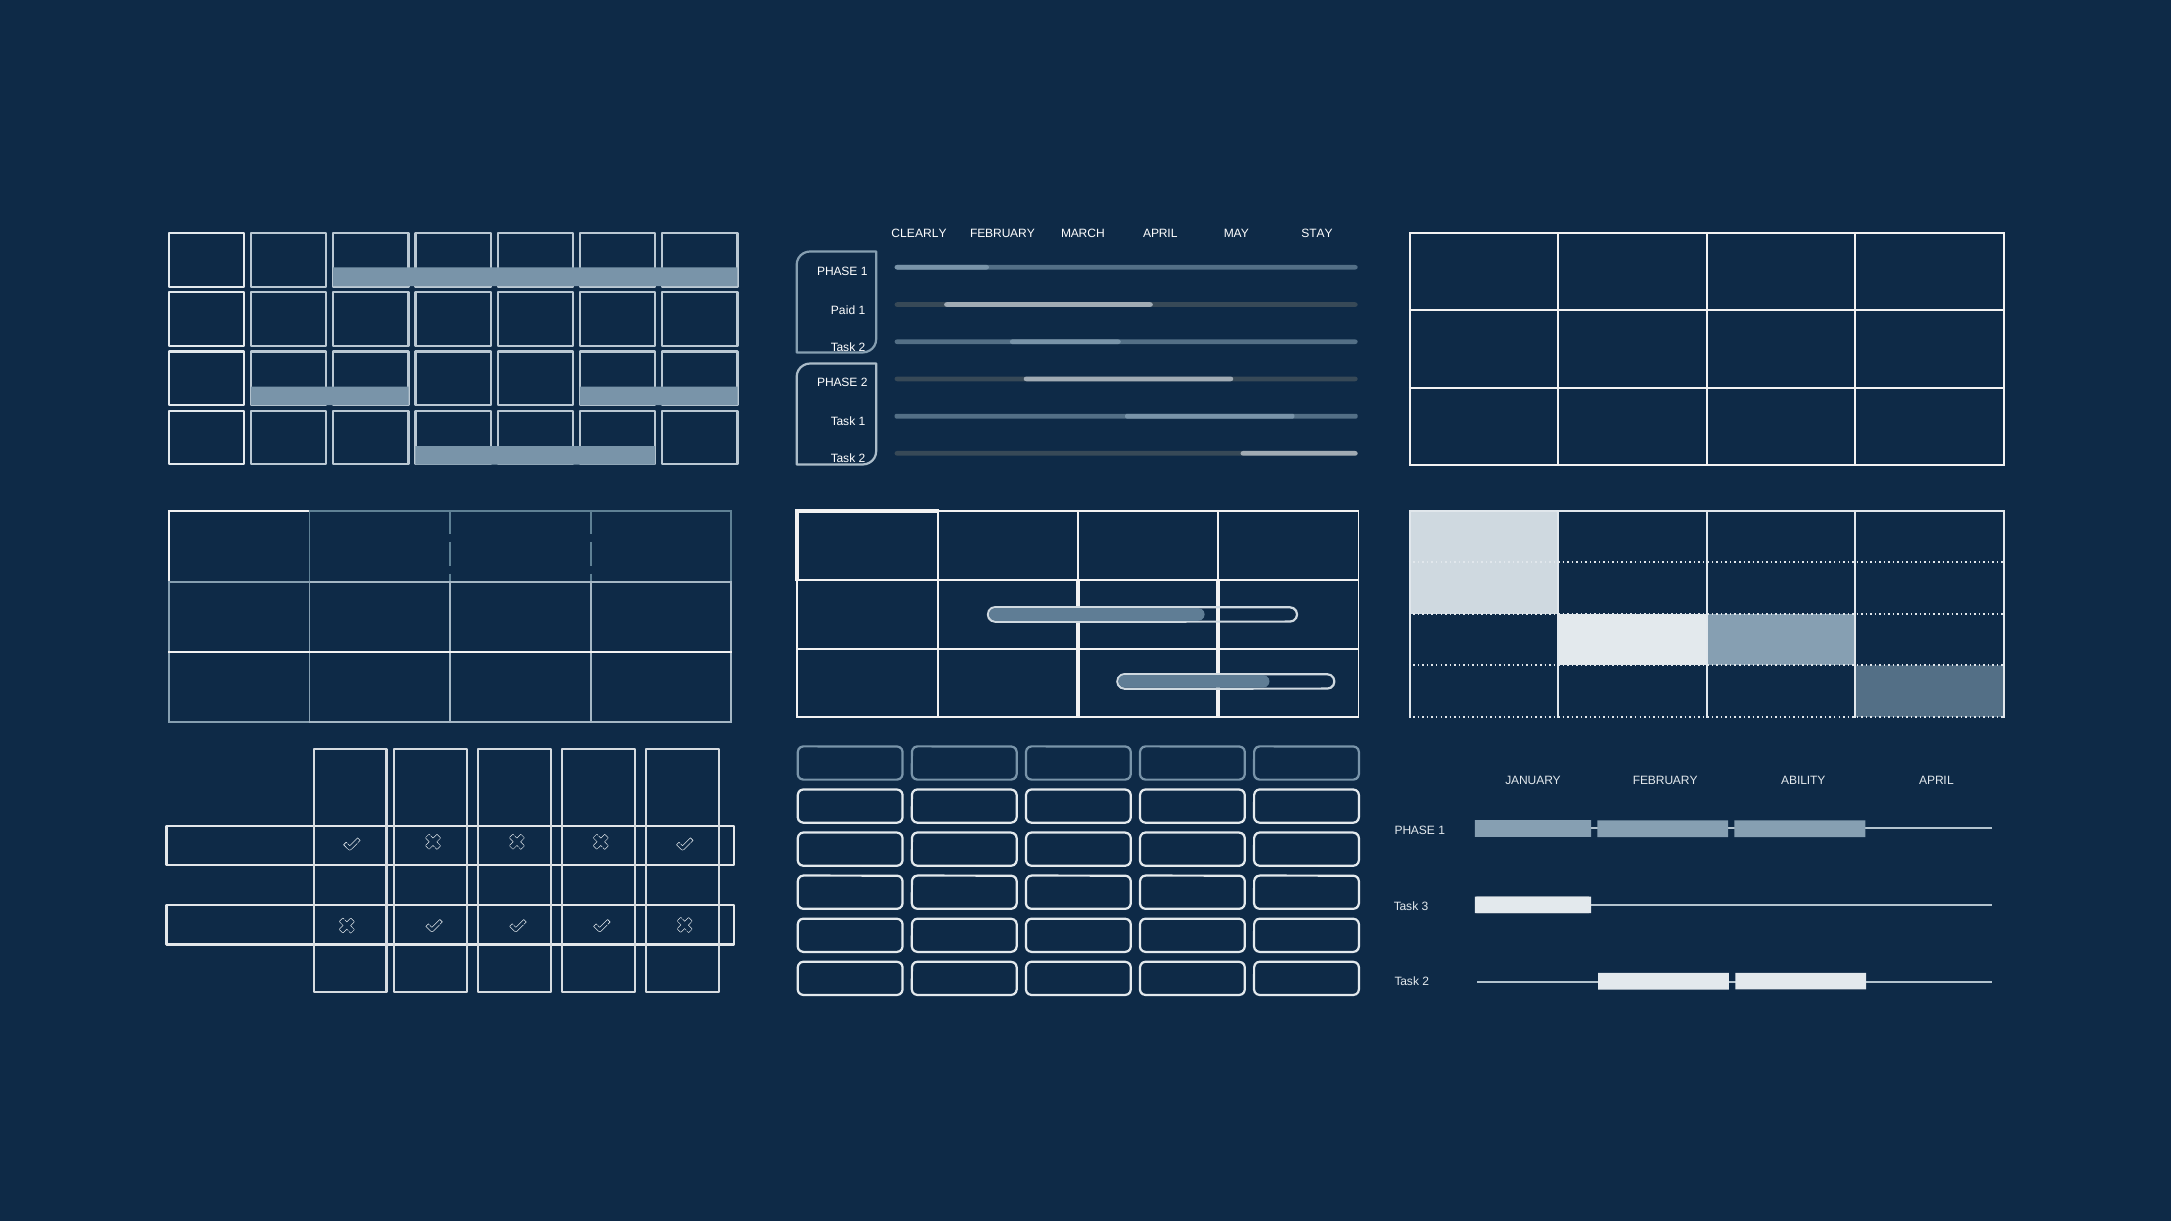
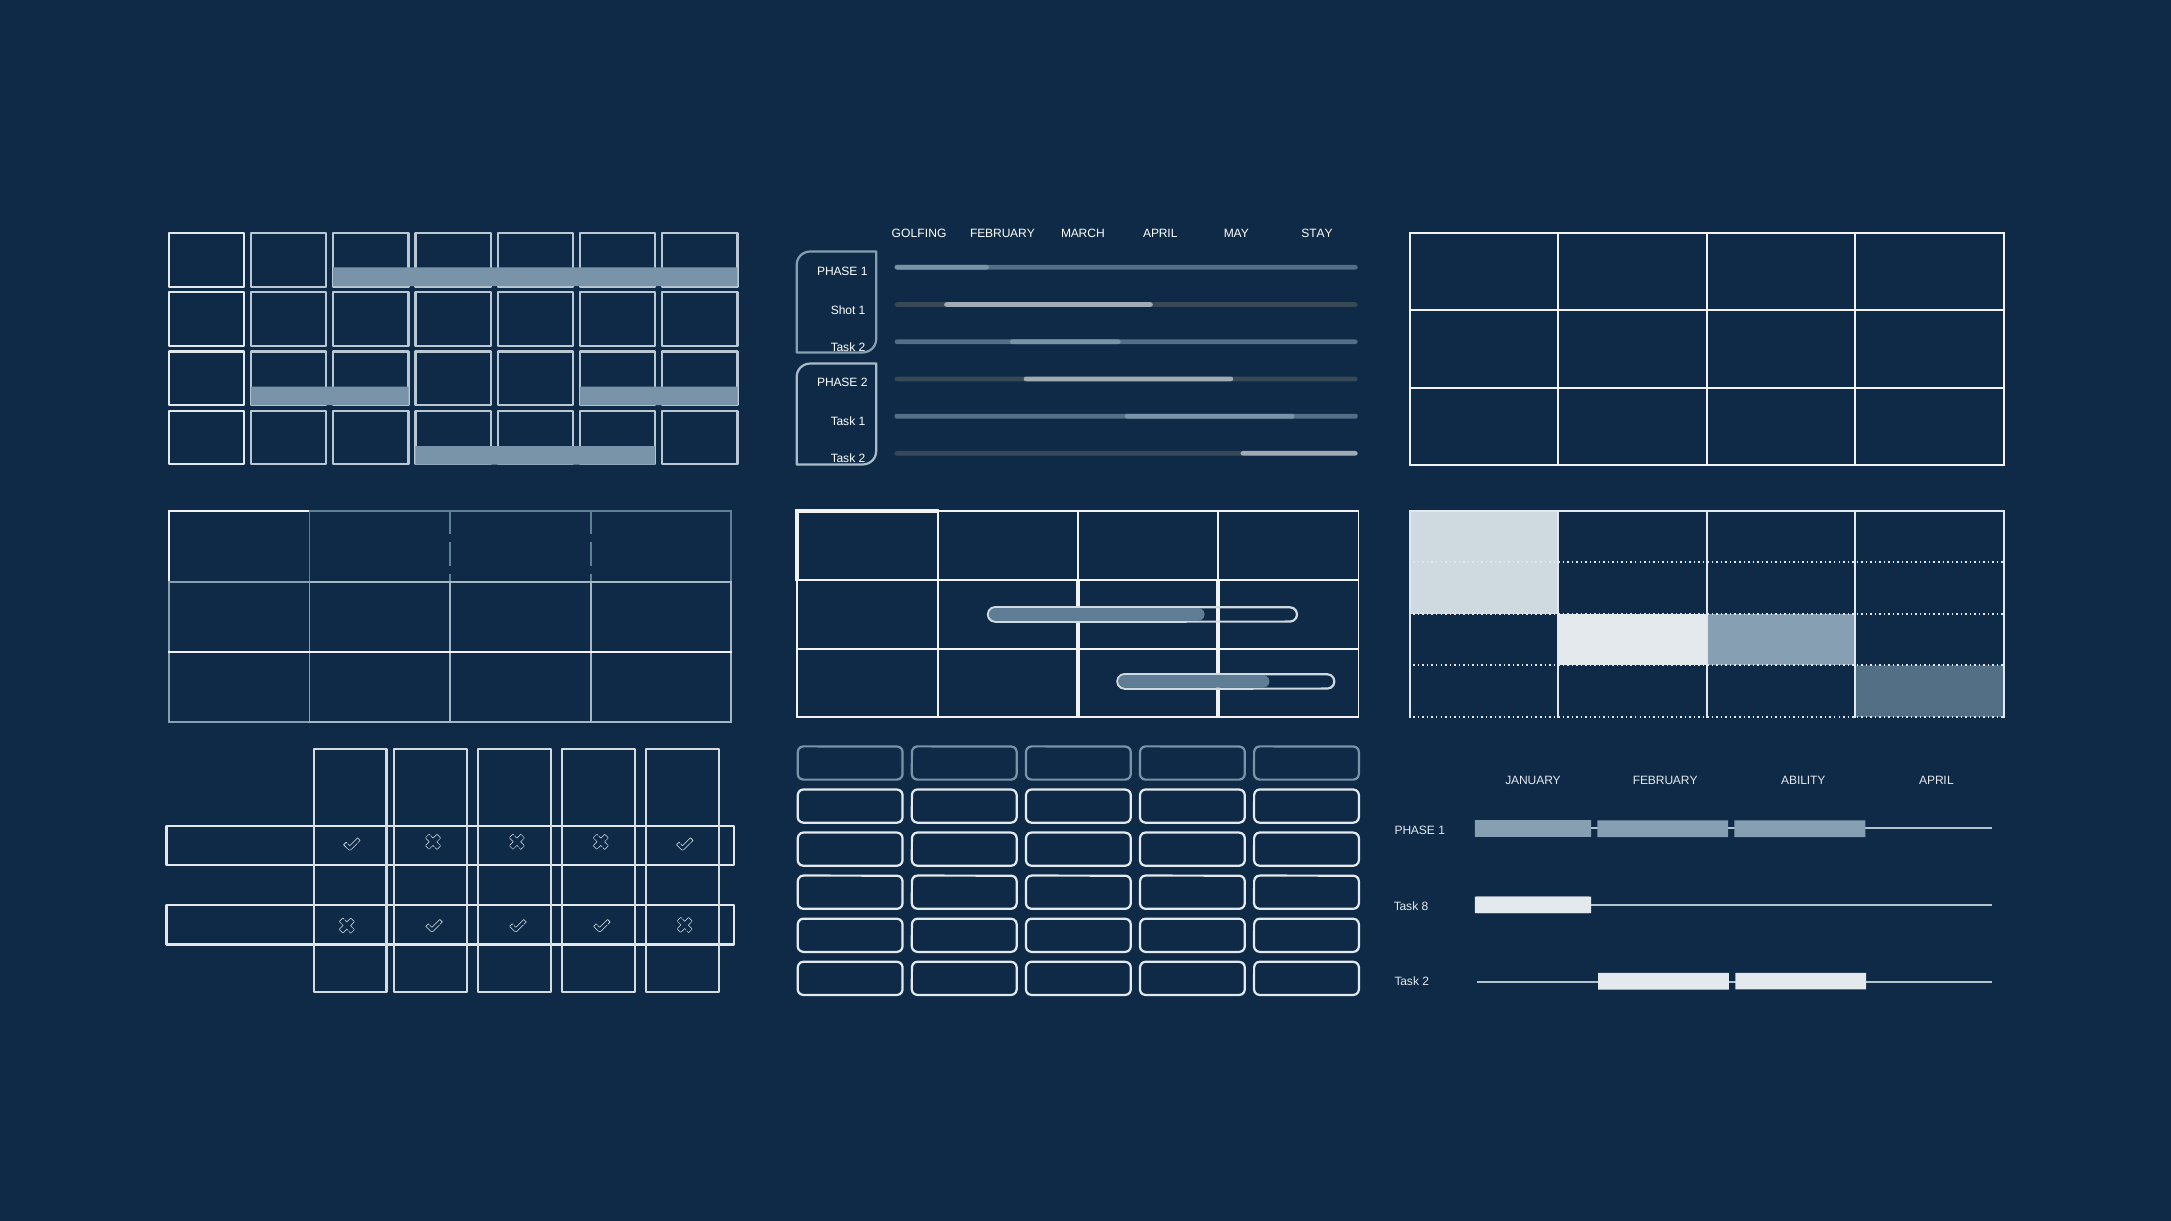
CLEARLY: CLEARLY -> GOLFING (919, 234)
Paid: Paid -> Shot (843, 310)
3: 3 -> 8 (1425, 907)
